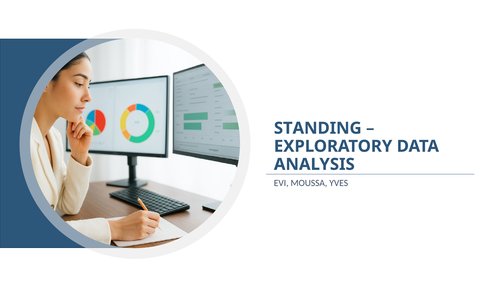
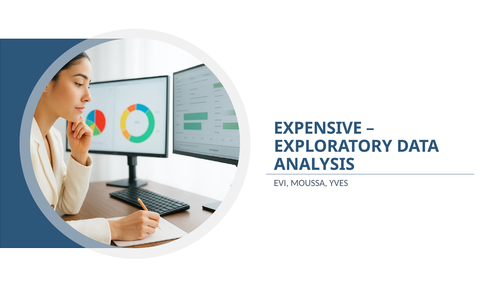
STANDING: STANDING -> EXPENSIVE (318, 128)
